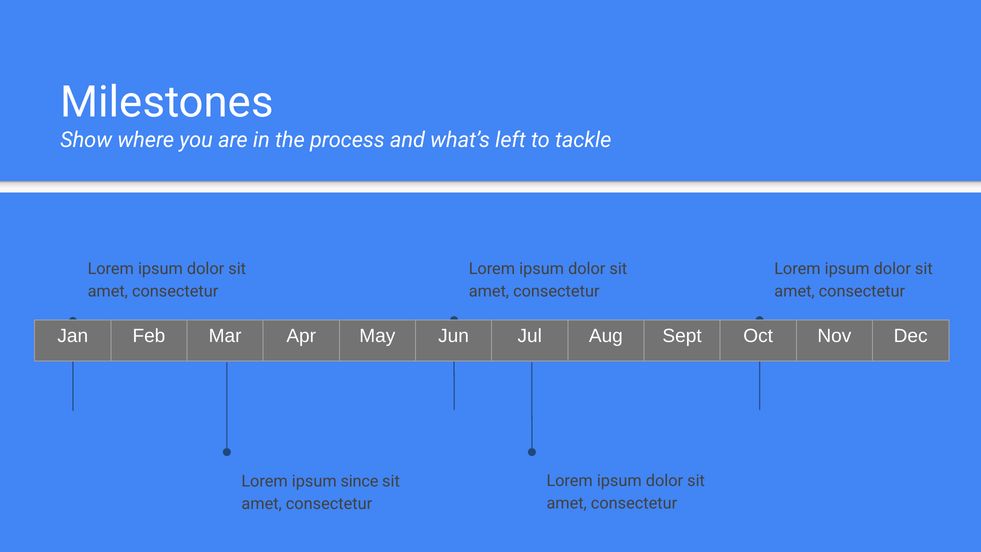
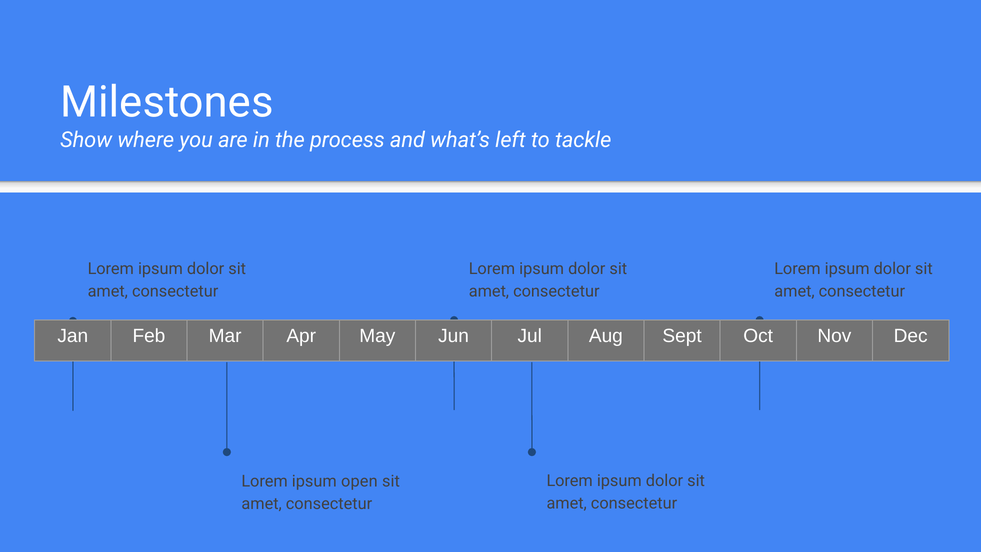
since: since -> open (359, 481)
